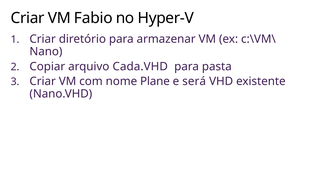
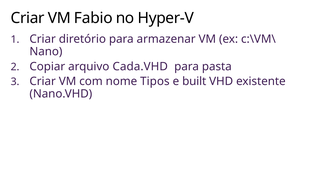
Plane: Plane -> Tipos (155, 81)
será: será -> built (194, 81)
